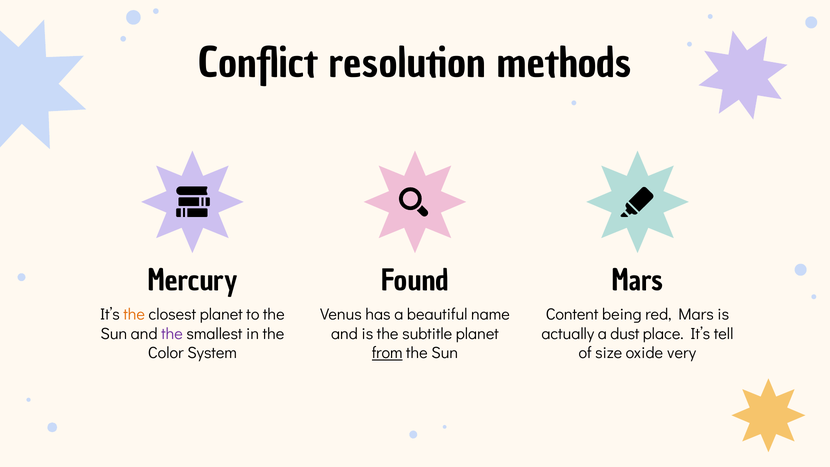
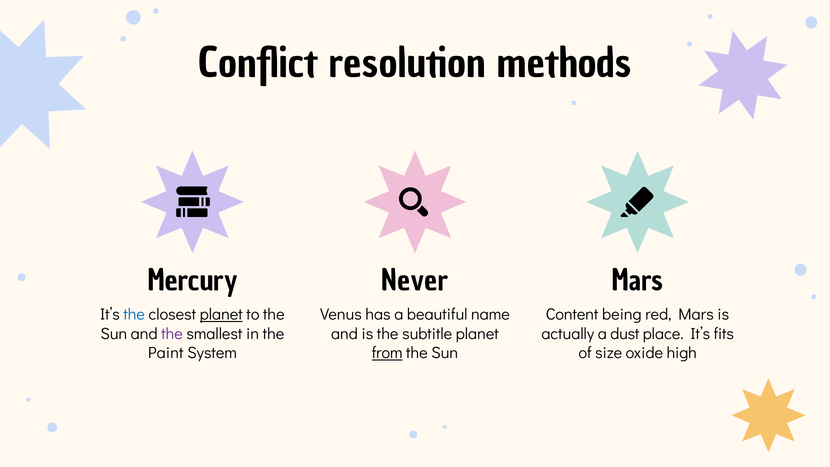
Found: Found -> Never (415, 281)
the colour: orange -> blue (134, 314)
planet underline: none -> present (221, 314)
tell: tell -> fits (724, 334)
Color: Color -> Paint (166, 353)
very: very -> high (682, 353)
